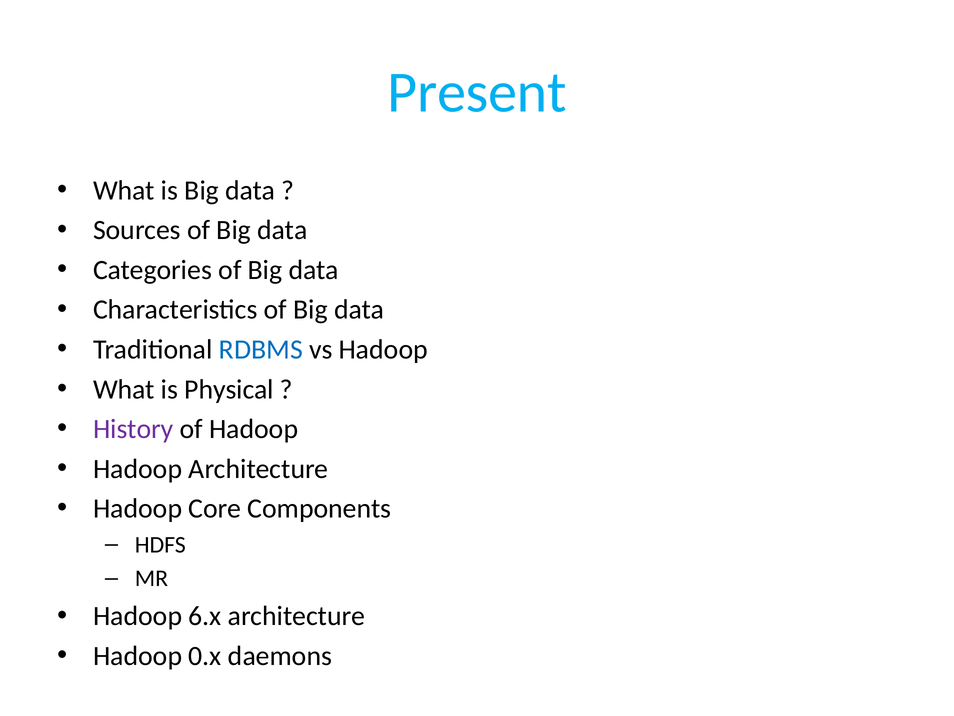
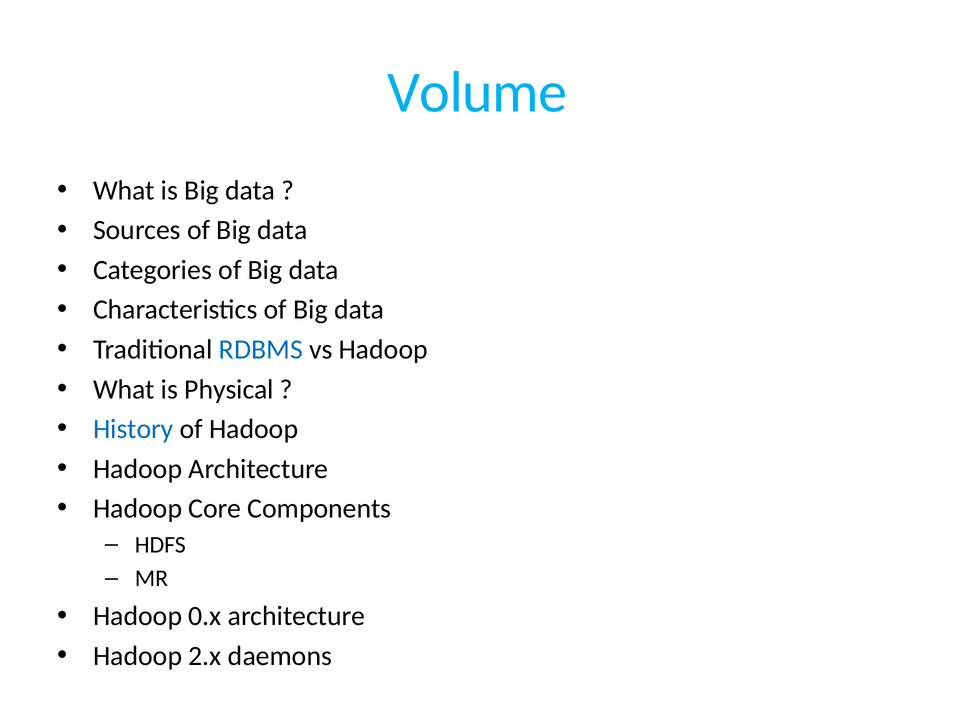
Present: Present -> Volume (477, 92)
History colour: purple -> blue (133, 429)
6.x: 6.x -> 0.x (205, 616)
0.x: 0.x -> 2.x (205, 656)
